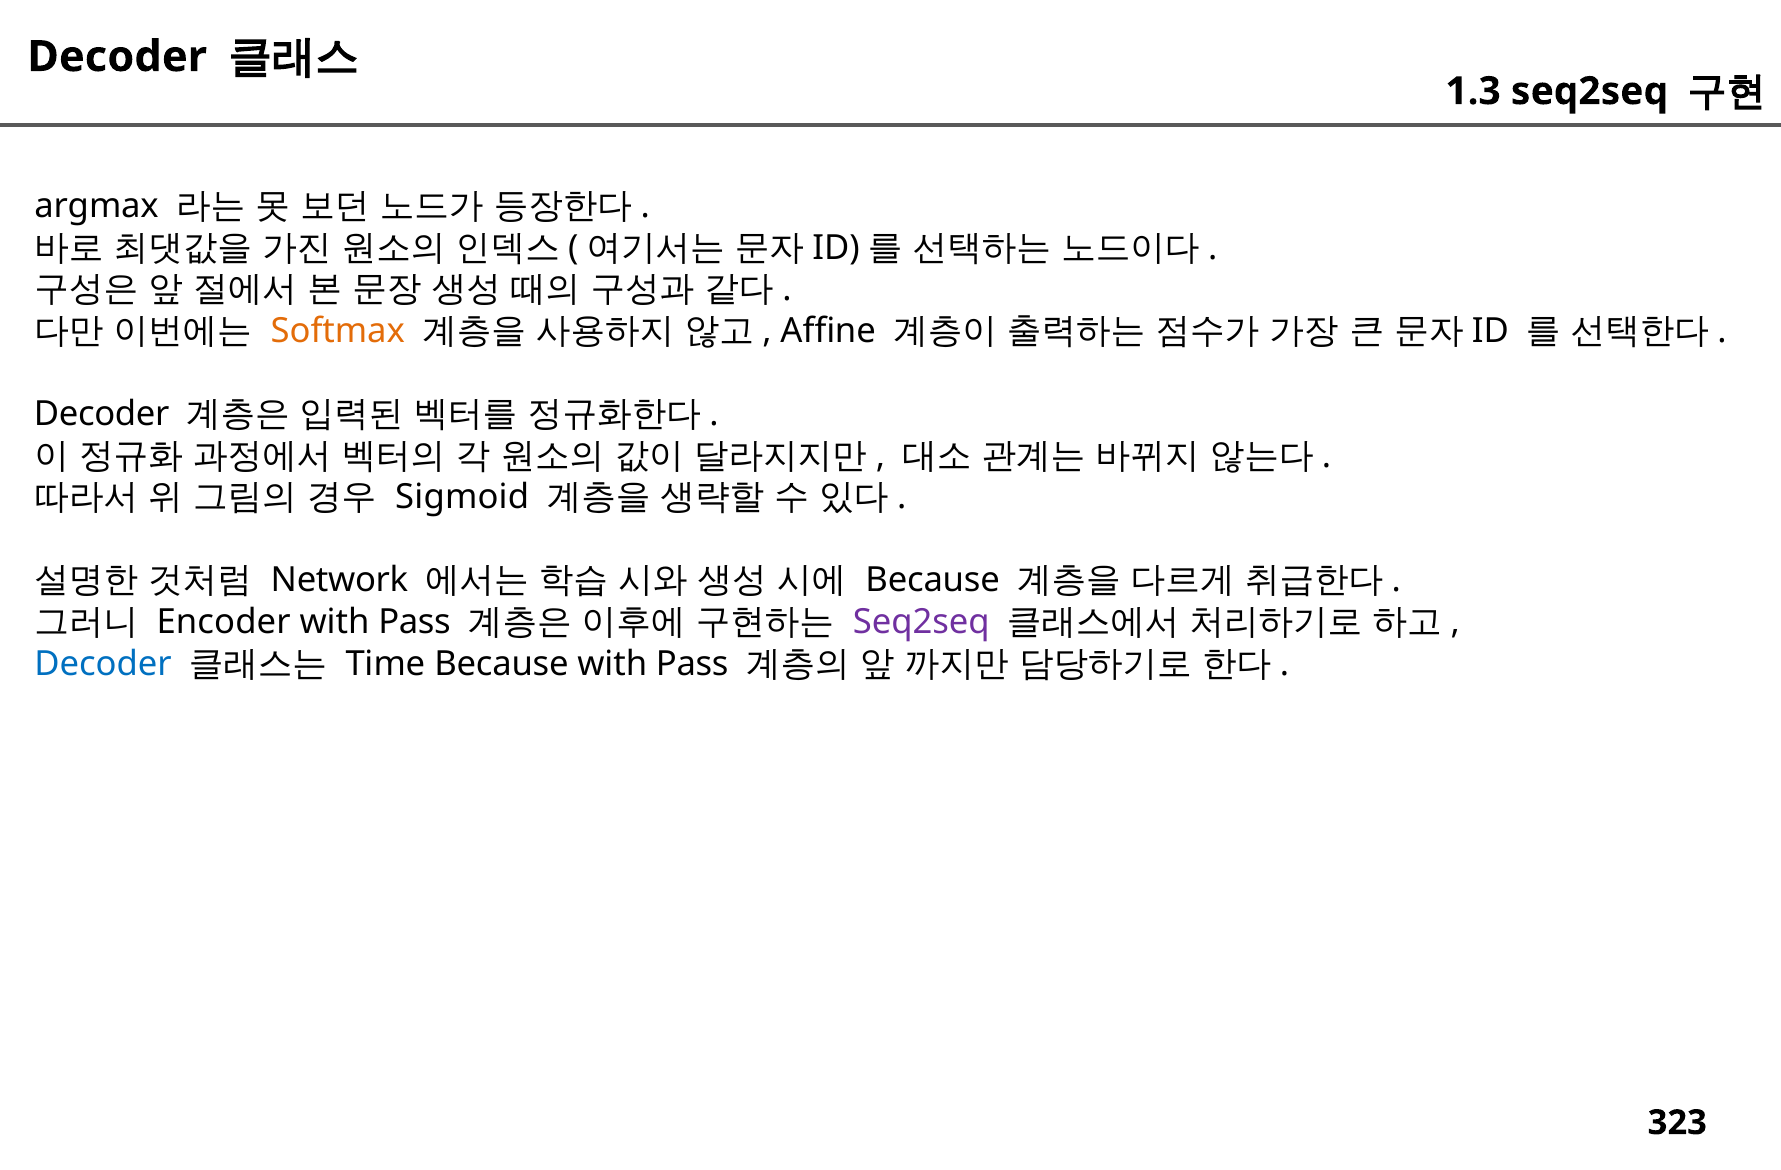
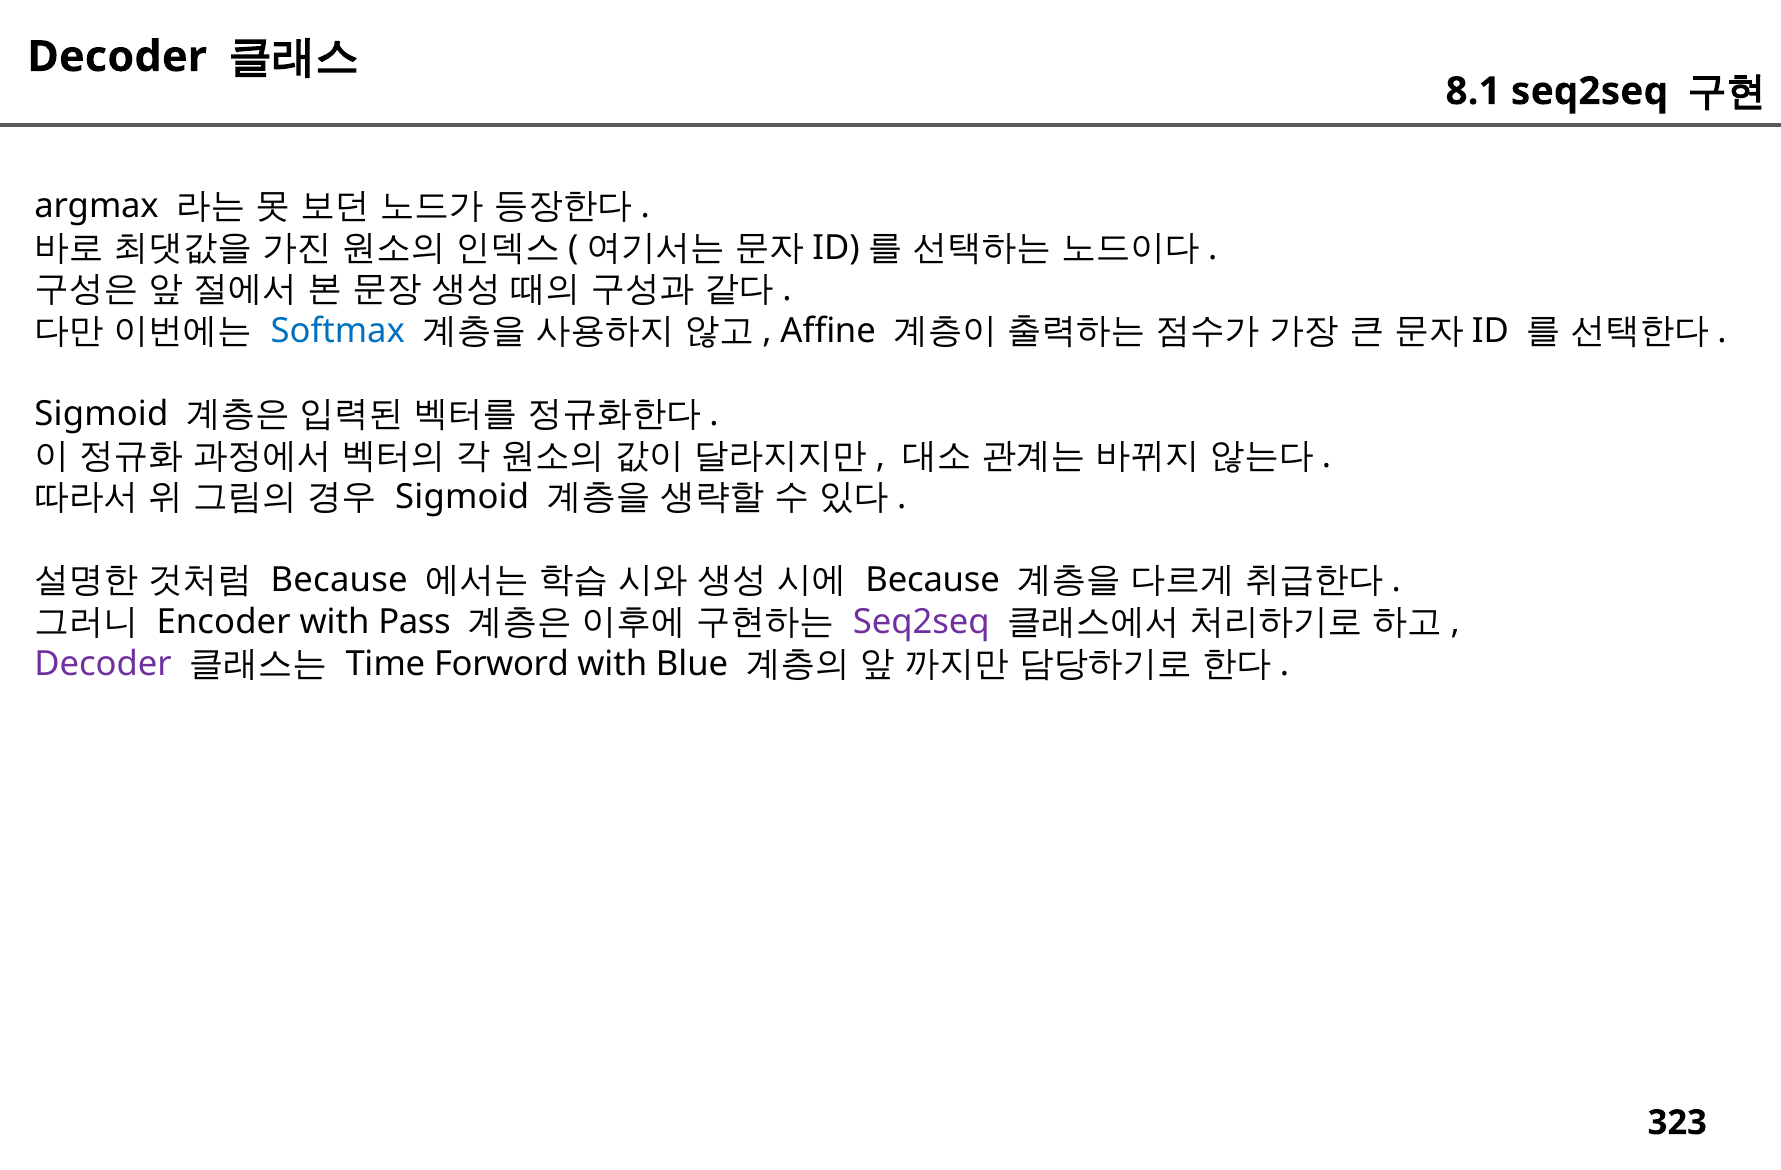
1.3: 1.3 -> 8.1 (1473, 91)
Softmax colour: orange -> blue (338, 331)
Decoder: Decoder -> Sigmoid (101, 414)
Network: Network -> Because (339, 580)
Decoder colour: blue -> purple (103, 664)
Time Because: Because -> Forword (502, 664)
Pass: Pass -> Blue (692, 664)
